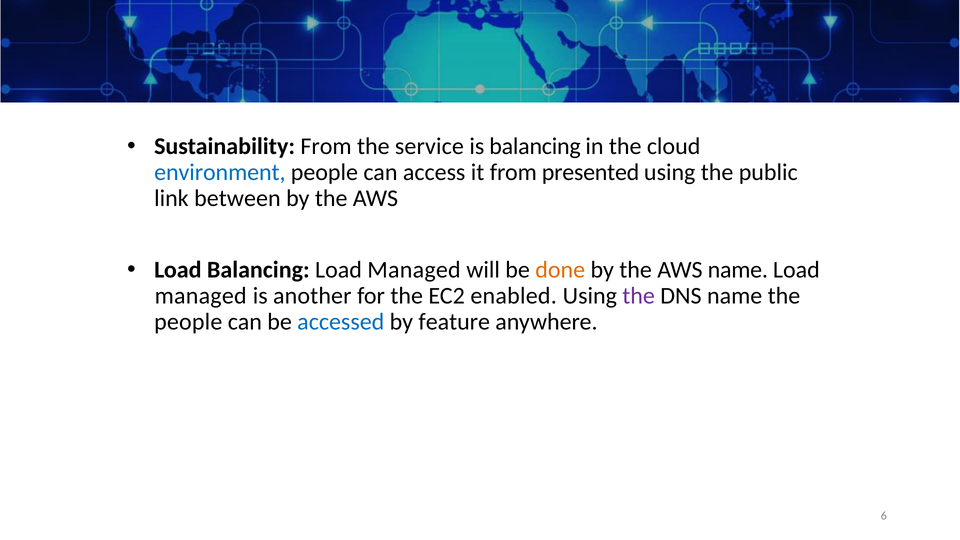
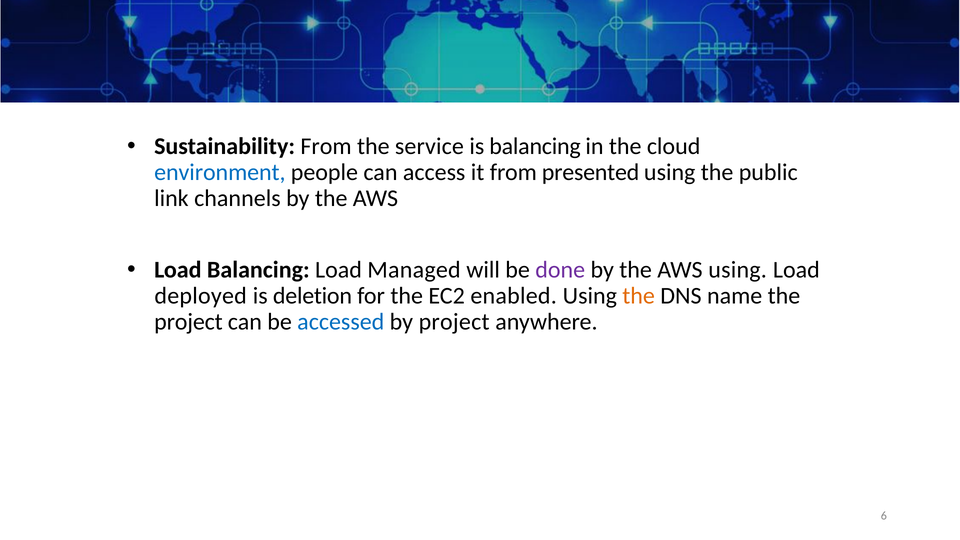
between: between -> channels (237, 198)
done colour: orange -> purple (560, 270)
AWS name: name -> using (738, 270)
managed: managed -> deployed (201, 296)
another: another -> deletion (312, 296)
the colour: purple -> orange (639, 296)
people: people -> project (188, 322)
by feature: feature -> project (454, 322)
